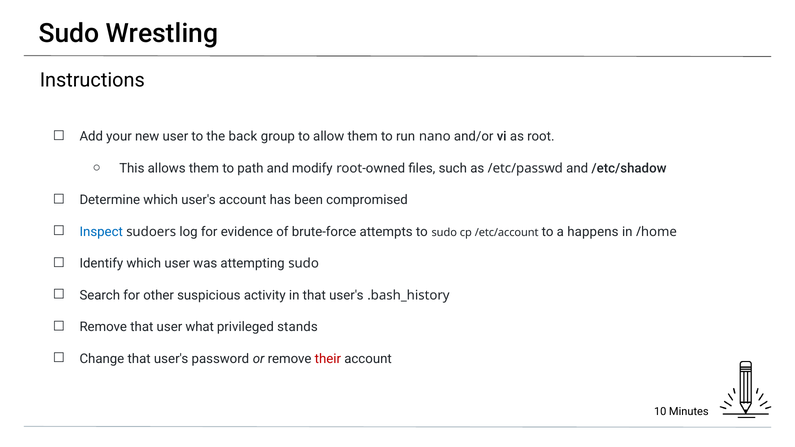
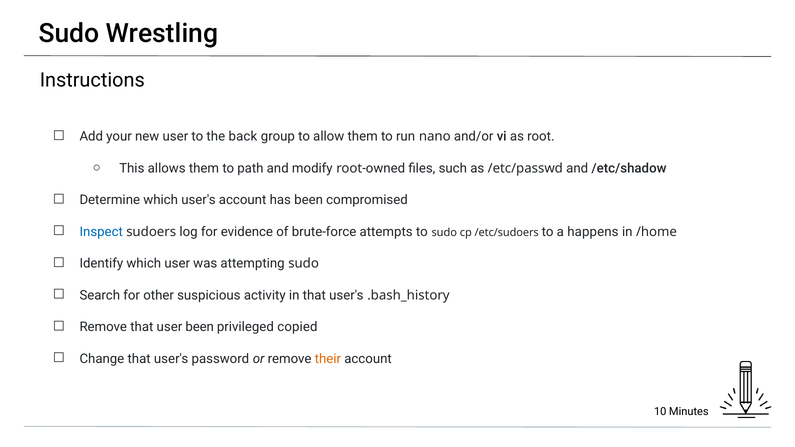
/etc/account: /etc/account -> /etc/sudoers (507, 233)
user what: what -> been (200, 327)
stands: stands -> copied (297, 327)
their colour: red -> orange (328, 359)
